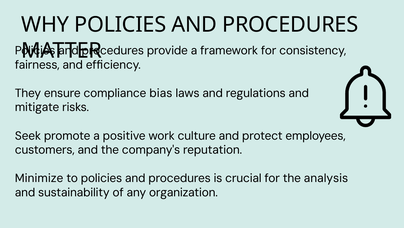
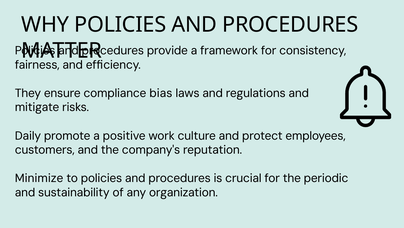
Seek: Seek -> Daily (28, 135)
analysis: analysis -> periodic (326, 178)
